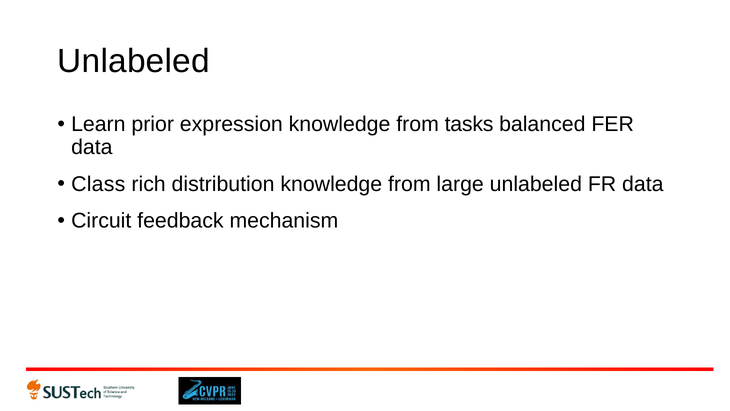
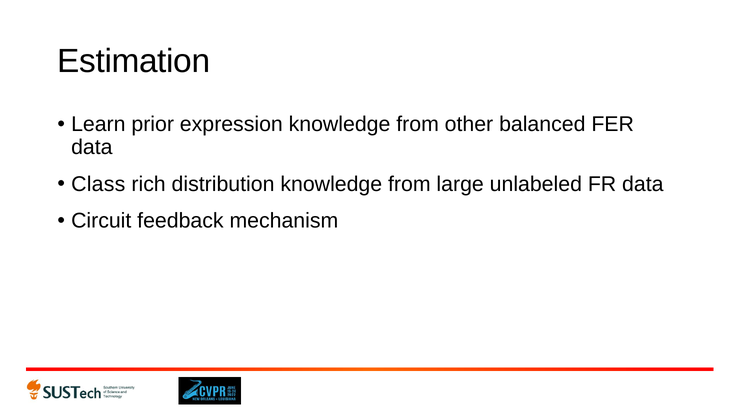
Unlabeled: Unlabeled -> Estimation (134, 61)
tasks: tasks -> other (469, 124)
